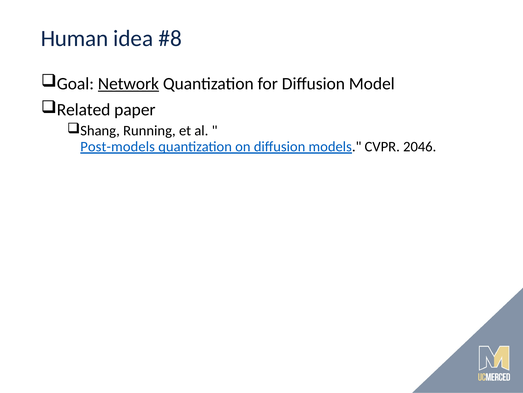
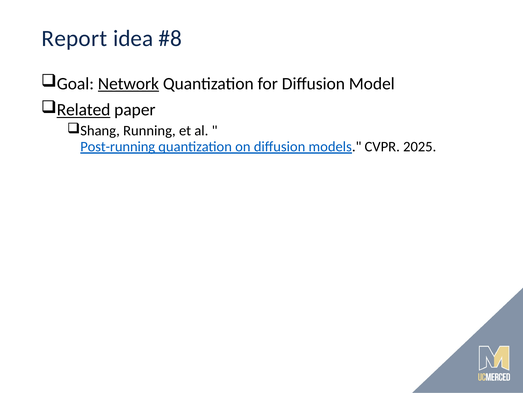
Human: Human -> Report (74, 38)
Related underline: none -> present (84, 110)
Post-models: Post-models -> Post-running (118, 146)
2046: 2046 -> 2025 (420, 146)
